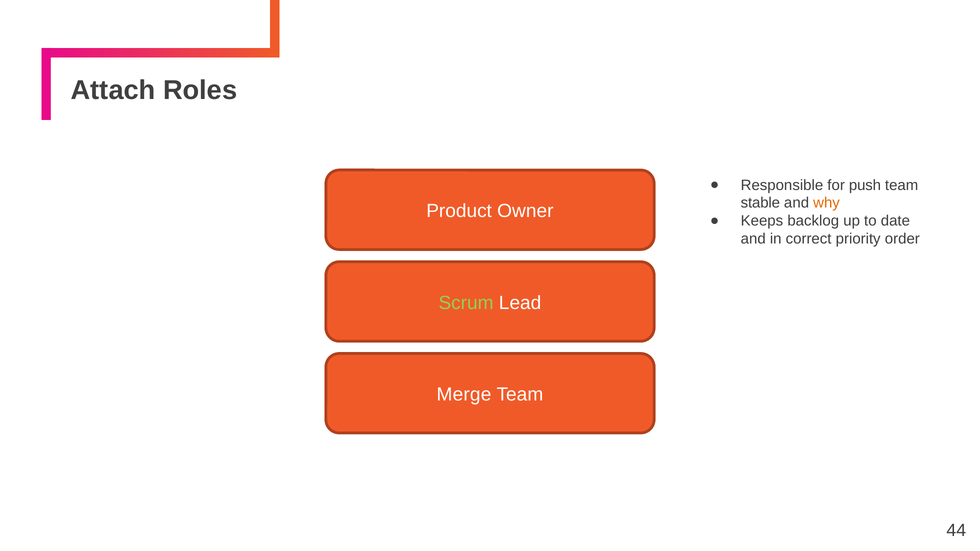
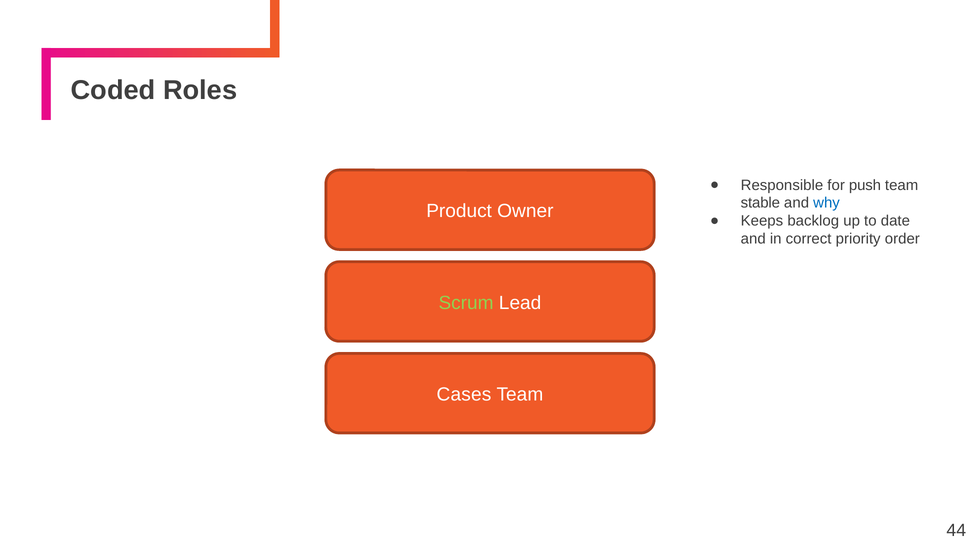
Attach: Attach -> Coded (113, 90)
why colour: orange -> blue (827, 203)
Merge: Merge -> Cases (464, 395)
